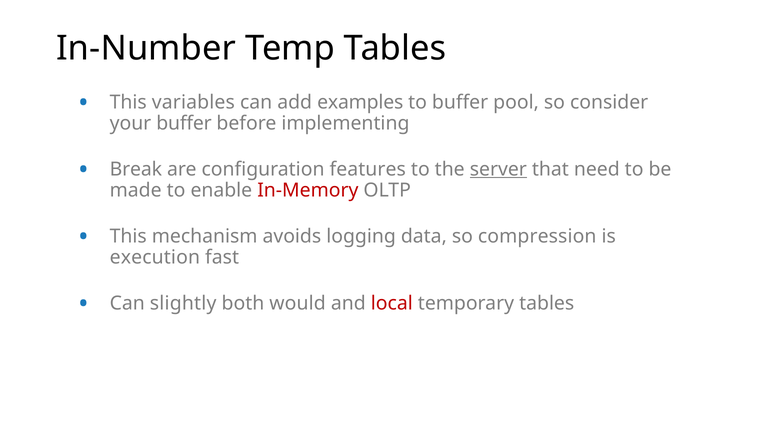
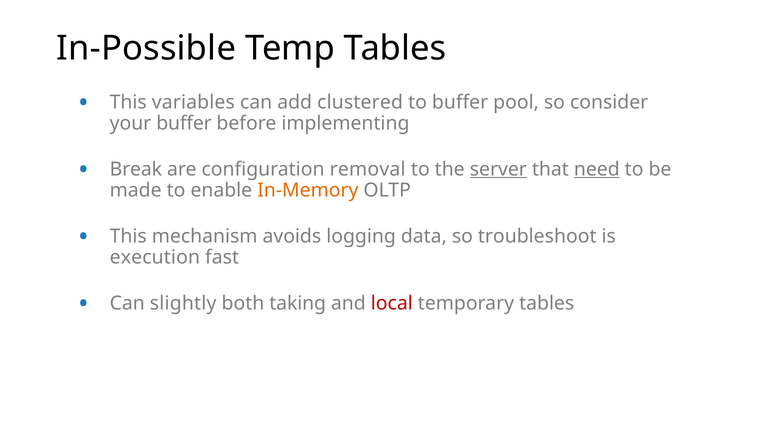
In-Number: In-Number -> In-Possible (146, 48)
examples: examples -> clustered (360, 102)
features: features -> removal (368, 169)
need underline: none -> present (597, 169)
In-Memory colour: red -> orange (308, 190)
compression: compression -> troubleshoot (537, 236)
would: would -> taking (298, 303)
